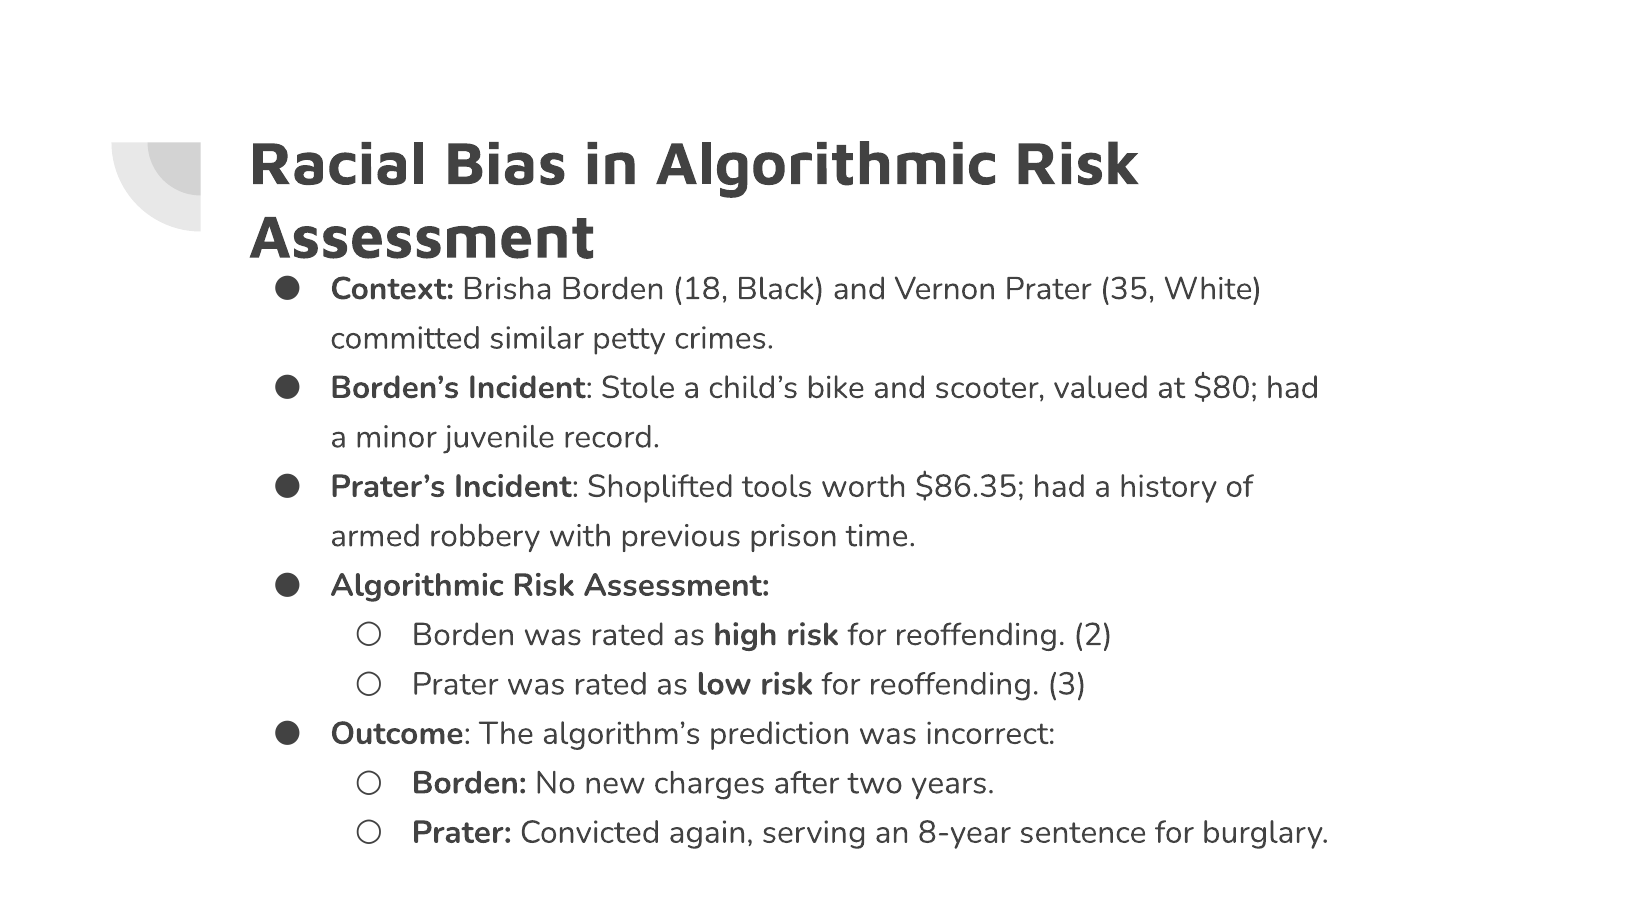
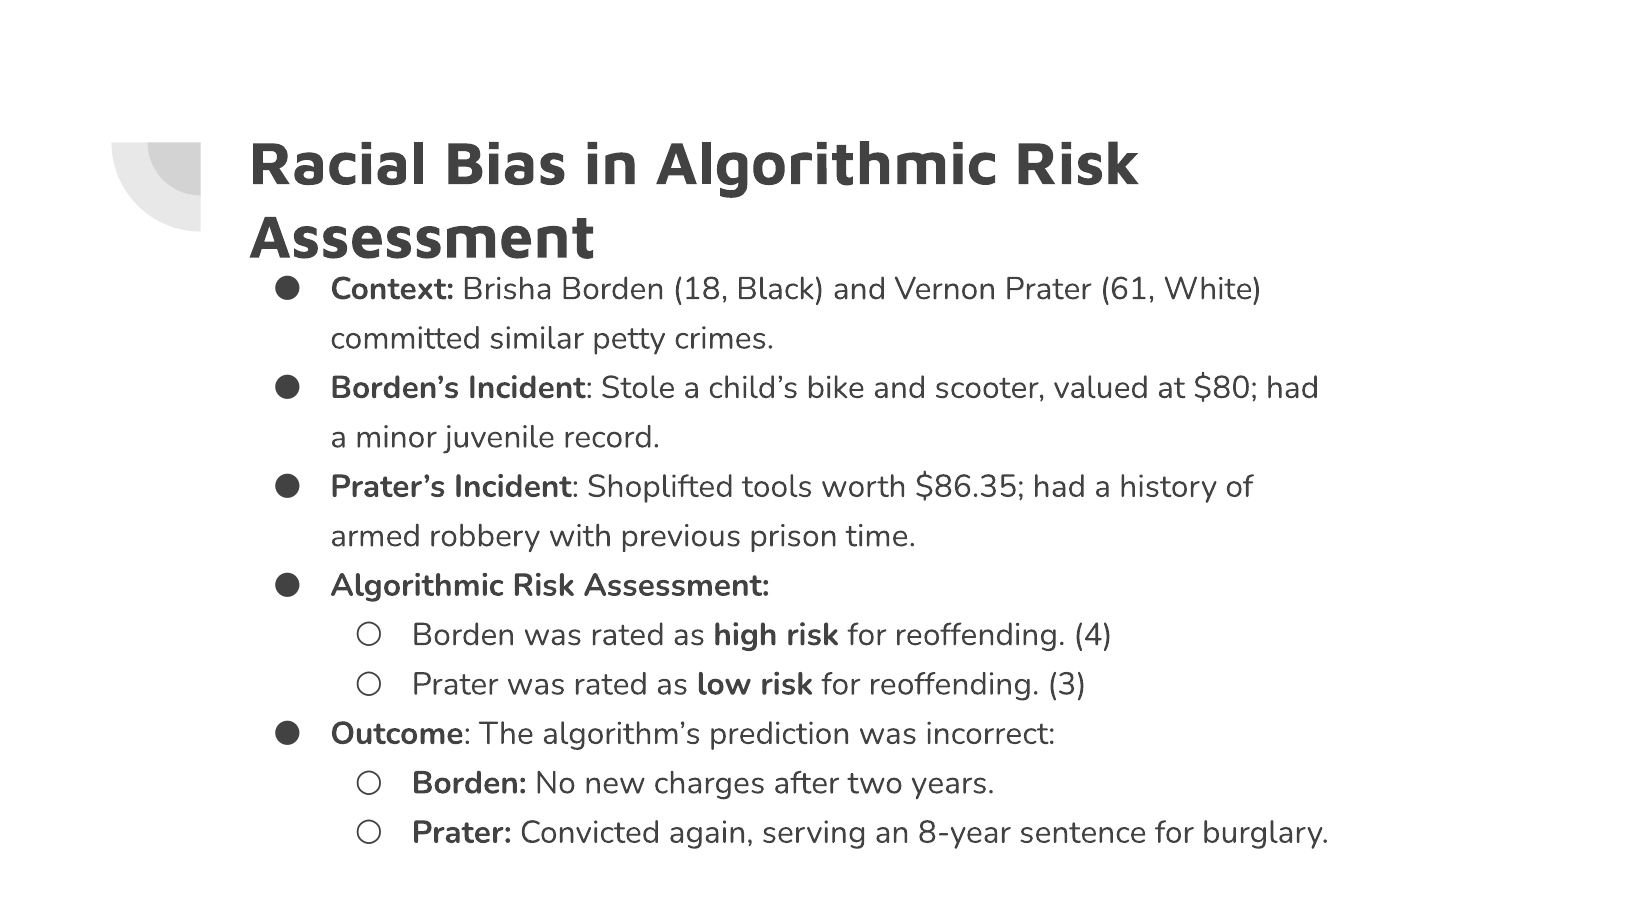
35: 35 -> 61 (1127, 289)
2: 2 -> 4 (1093, 635)
